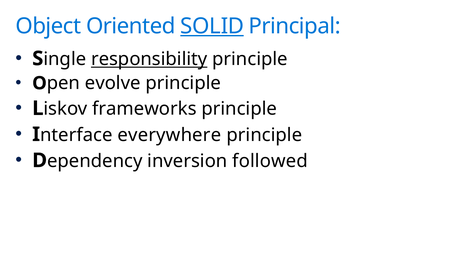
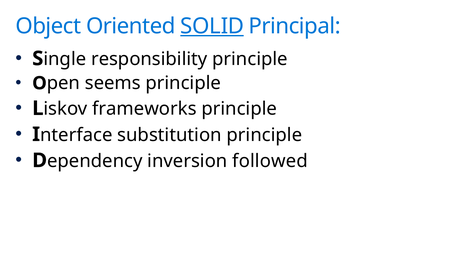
responsibility underline: present -> none (149, 59)
evolve: evolve -> seems (113, 83)
everywhere: everywhere -> substitution (169, 135)
